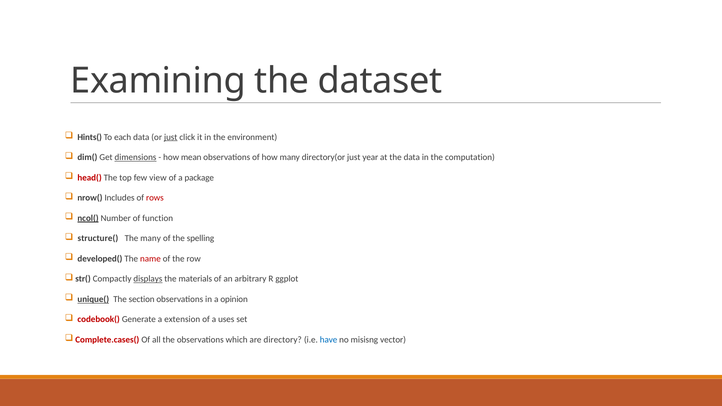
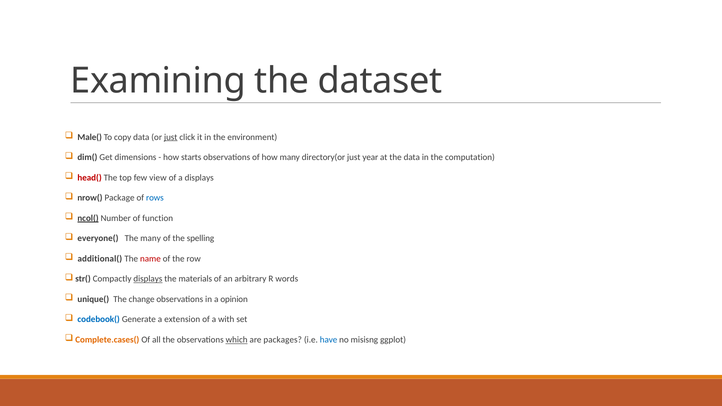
Hints(: Hints( -> Male( (90, 137)
each: each -> copy (123, 137)
dimensions underline: present -> none (135, 157)
mean: mean -> starts (191, 157)
a package: package -> displays (199, 178)
Includes: Includes -> Package (120, 198)
rows colour: red -> blue (155, 198)
structure(: structure( -> everyone( (98, 238)
developed(: developed( -> additional( (100, 259)
ggplot: ggplot -> words (287, 279)
unique( underline: present -> none (93, 299)
section: section -> change (142, 299)
codebook( colour: red -> blue (99, 320)
uses: uses -> with (226, 320)
Complete.cases( colour: red -> orange (107, 340)
which underline: none -> present (237, 340)
directory: directory -> packages (283, 340)
vector: vector -> ggplot (393, 340)
